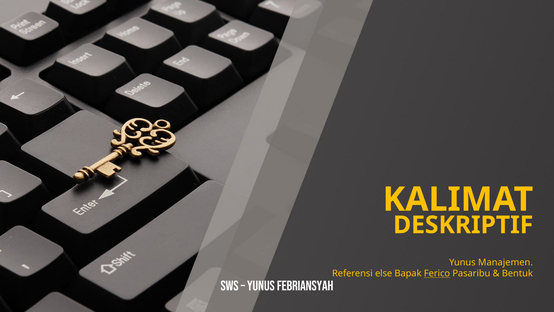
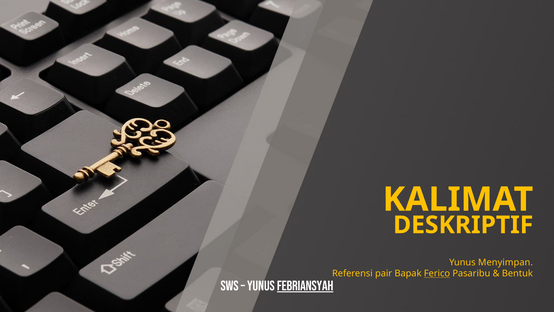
Manajemen: Manajemen -> Menyimpan (505, 262)
else: else -> pair (384, 273)
FEBRIANSYAH underline: none -> present (305, 286)
